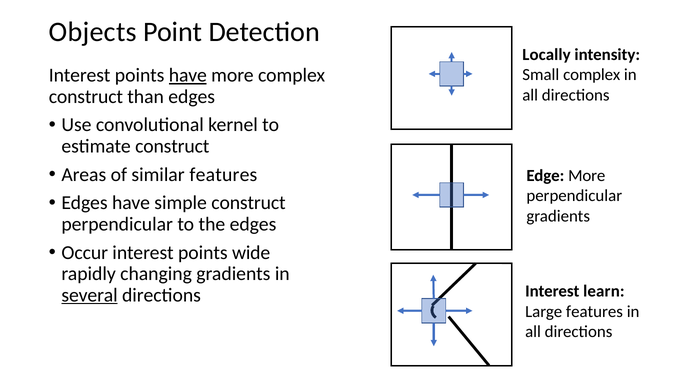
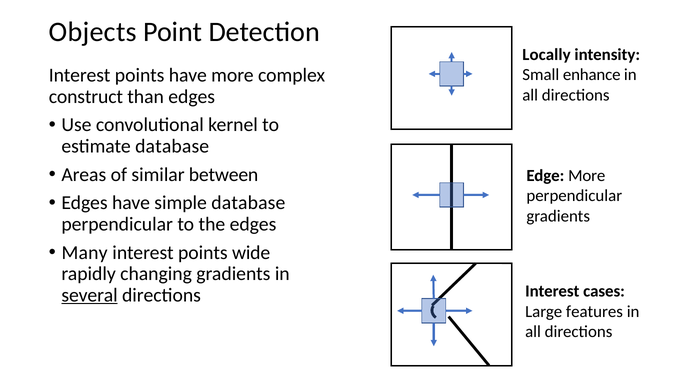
have underline: present -> none (188, 75)
Small complex: complex -> enhance (592, 75)
estimate construct: construct -> database (172, 146)
similar features: features -> between (224, 174)
simple construct: construct -> database (248, 203)
Occur: Occur -> Many (85, 252)
learn: learn -> cases (604, 291)
